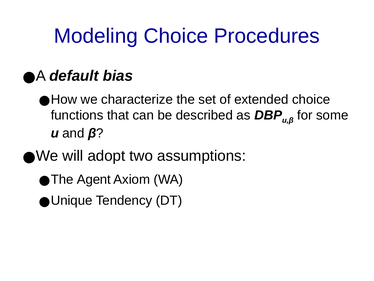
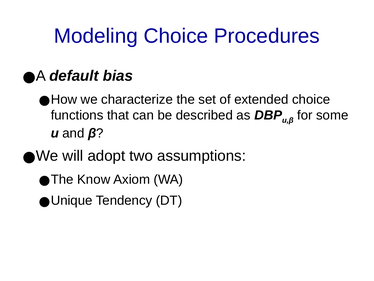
Agent: Agent -> Know (94, 179)
